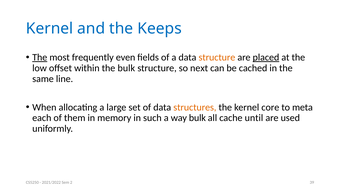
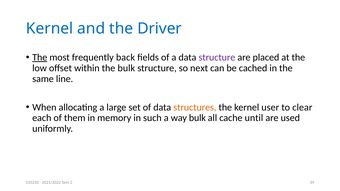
Keeps: Keeps -> Driver (160, 29)
even: even -> back (125, 57)
structure colour: orange -> purple (217, 57)
placed underline: present -> none (266, 57)
core: core -> user (270, 107)
meta: meta -> clear (302, 107)
